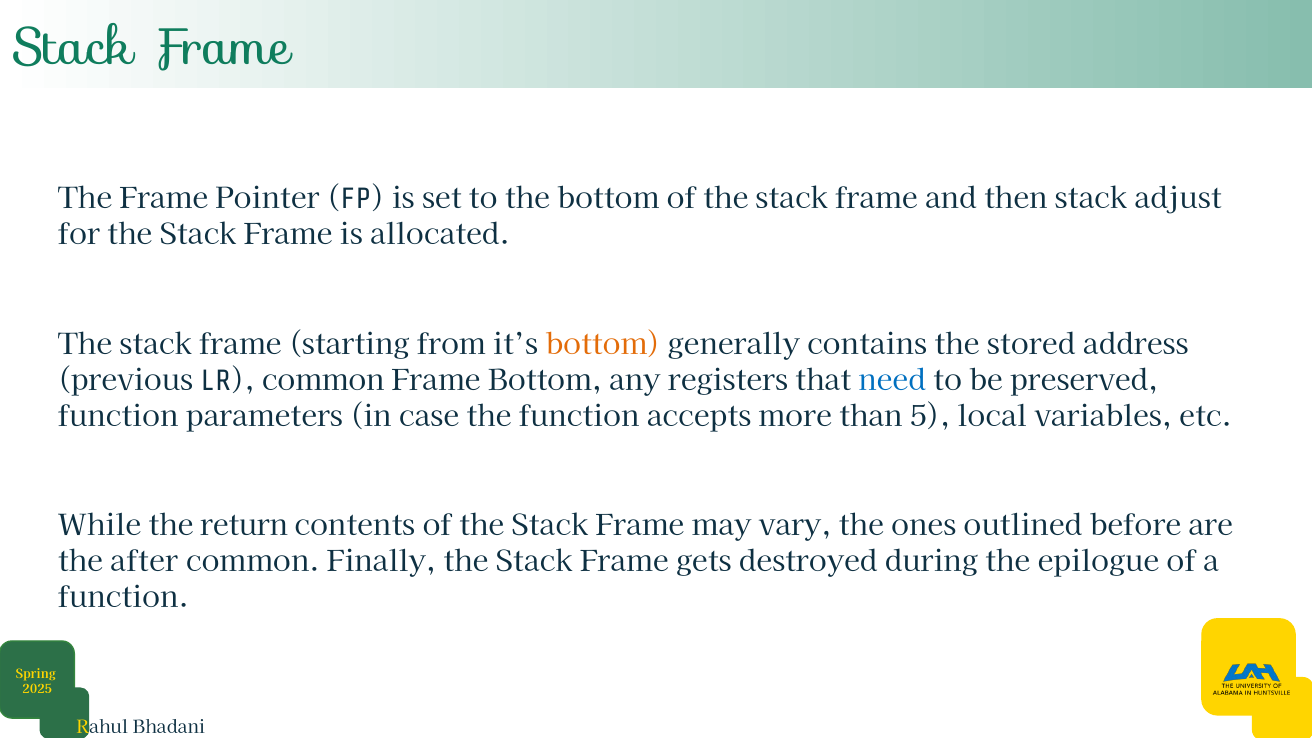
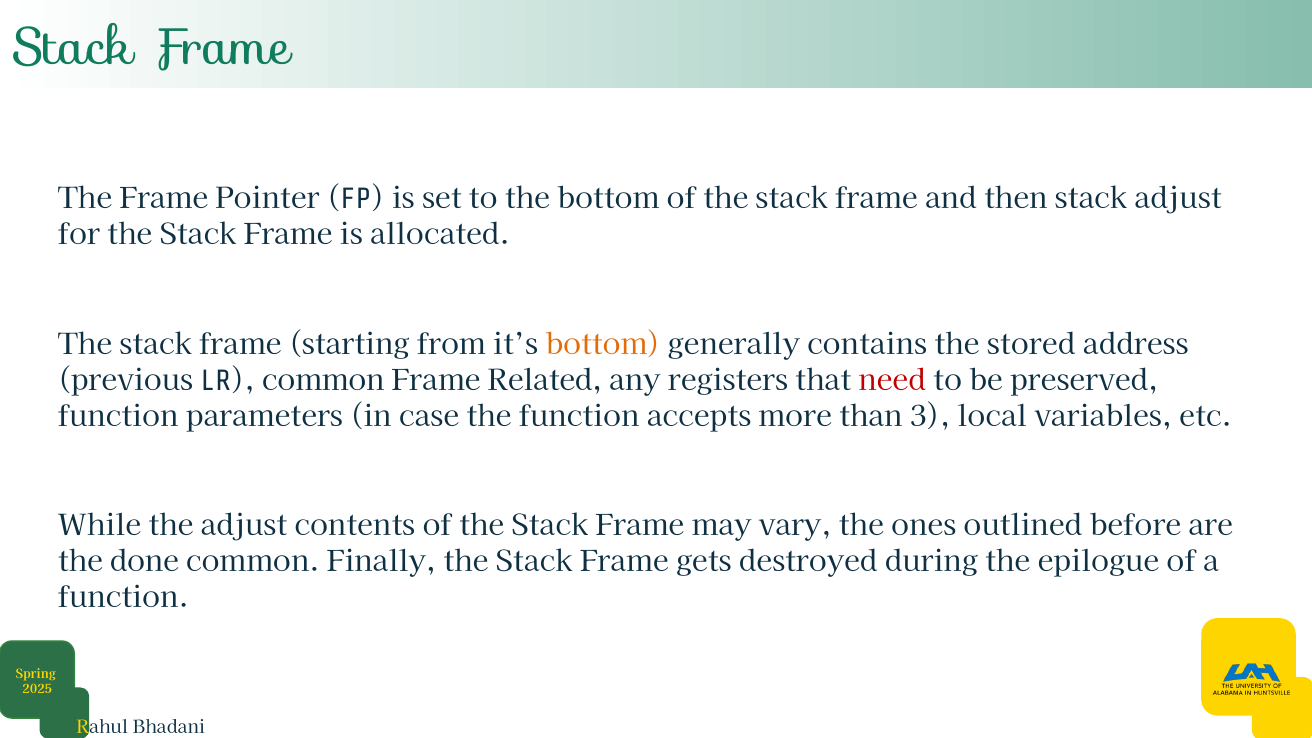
Frame Bottom: Bottom -> Related (545, 381)
need colour: blue -> red (892, 381)
5: 5 -> 3 (930, 417)
the return: return -> adjust (244, 526)
after: after -> done (144, 562)
